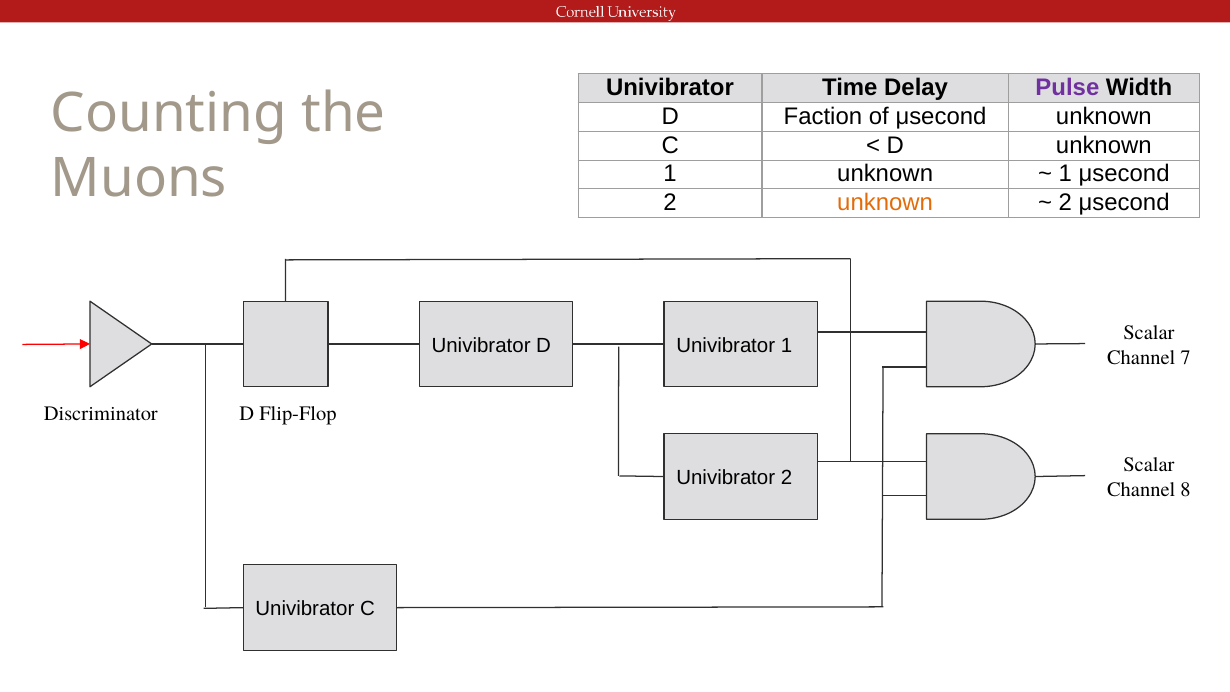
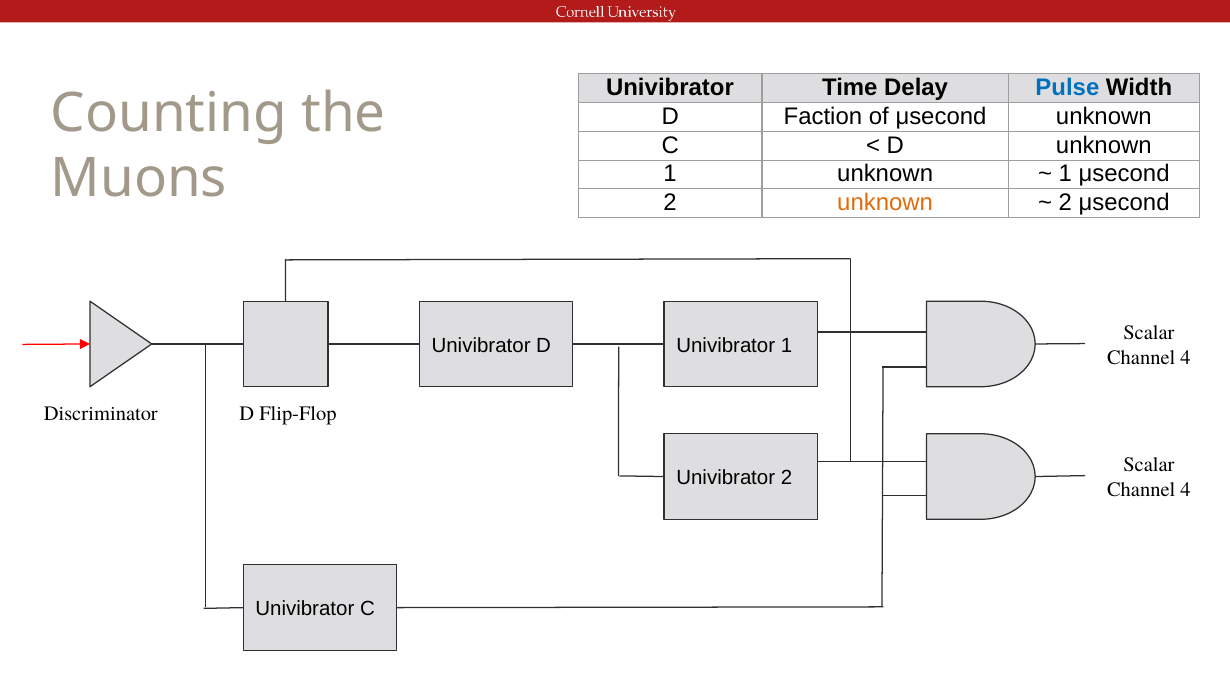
Pulse colour: purple -> blue (1067, 88)
7: 7 -> 4 (1186, 357)
8: 8 -> 4 (1186, 489)
